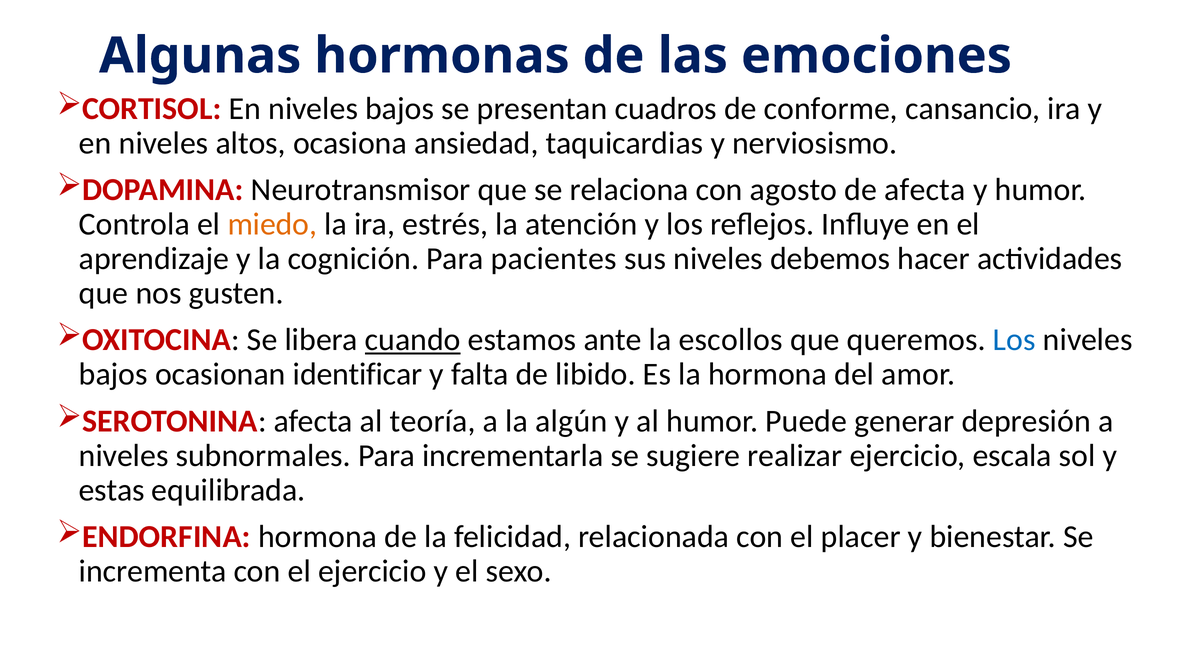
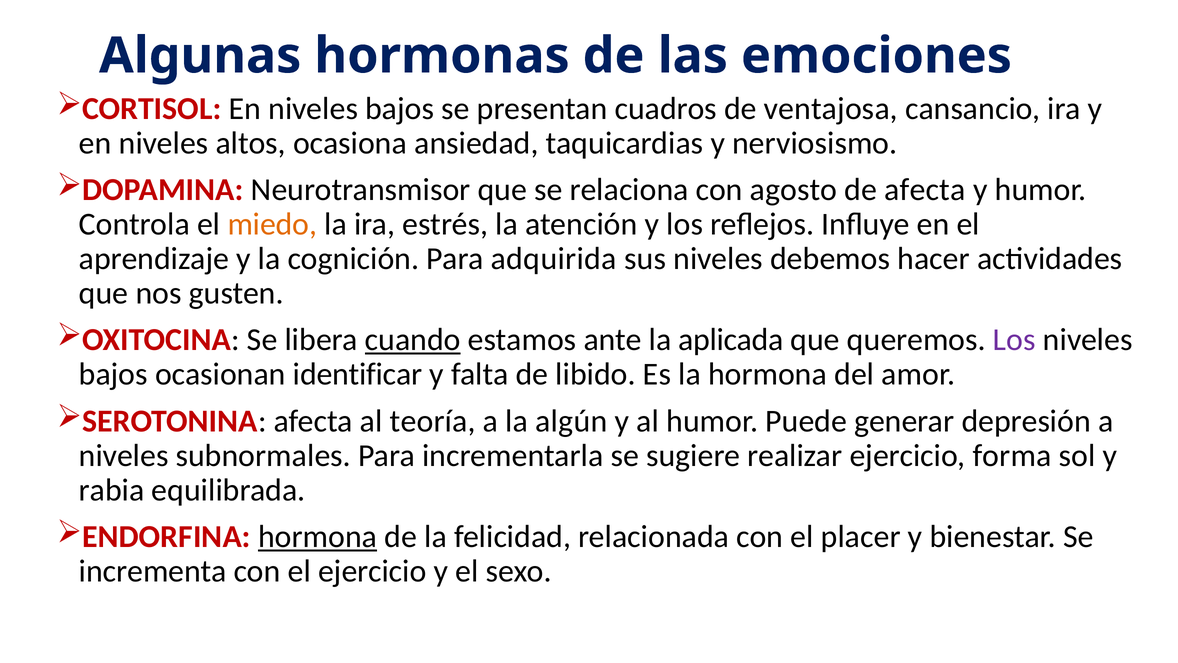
conforme: conforme -> ventajosa (831, 109)
pacientes: pacientes -> adquirida (554, 259)
escollos: escollos -> aplicada (731, 340)
Los colour: blue -> purple (1014, 340)
escala: escala -> forma (1012, 455)
estas: estas -> rabia (112, 490)
hormona underline: none -> present (318, 536)
